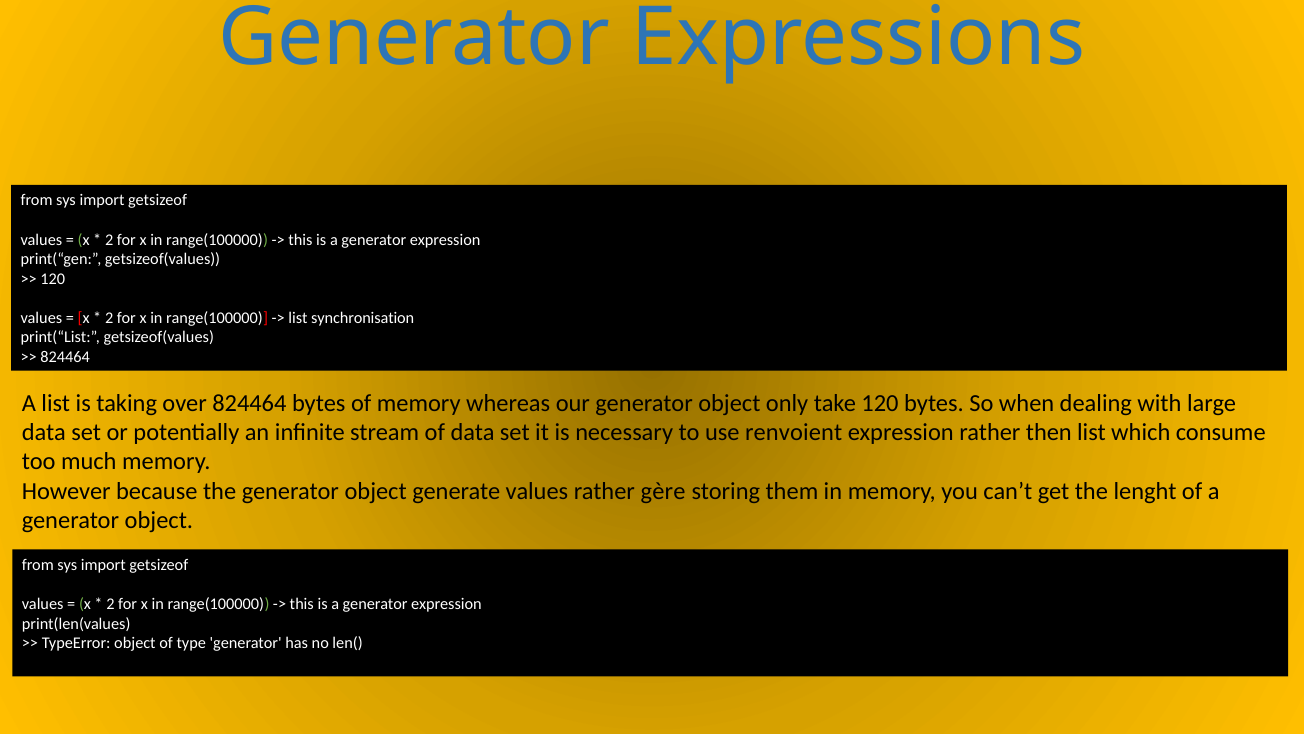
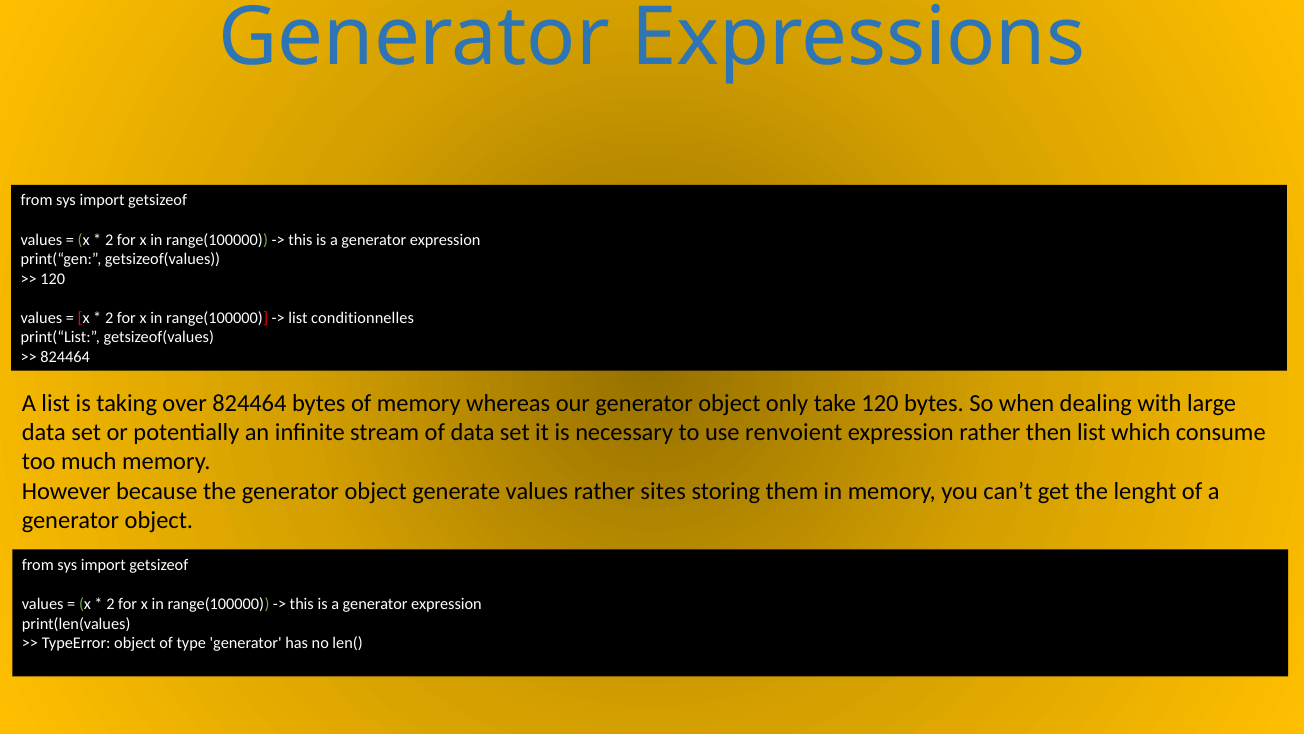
synchronisation: synchronisation -> conditionnelles (363, 318)
gère: gère -> sites (663, 491)
